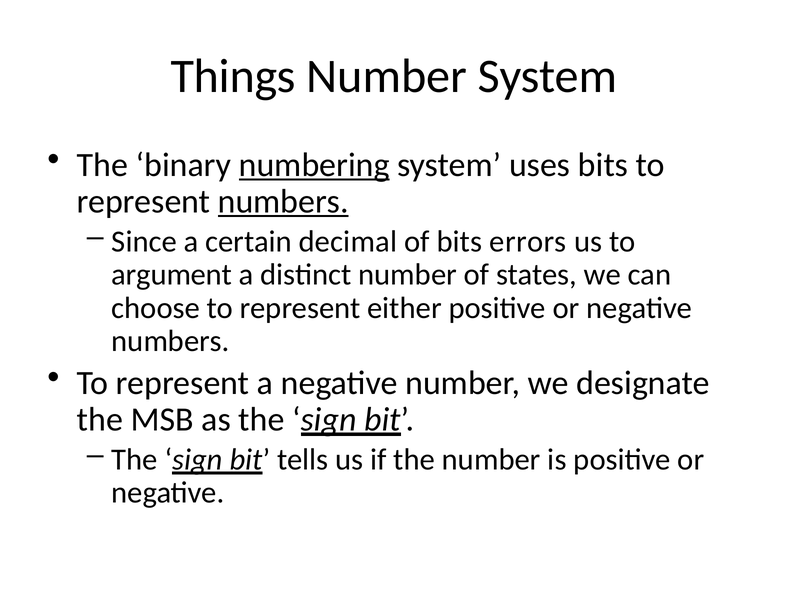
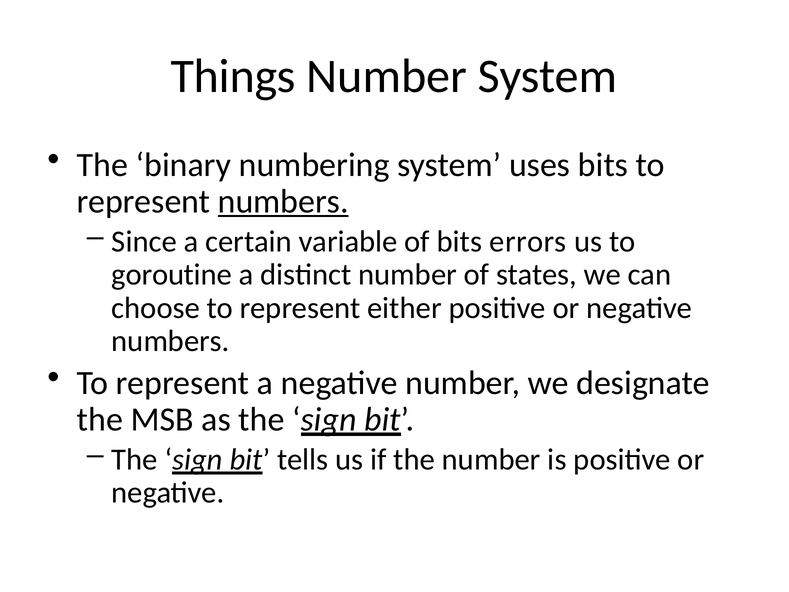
numbering underline: present -> none (314, 165)
decimal: decimal -> variable (348, 242)
argument: argument -> goroutine (172, 275)
